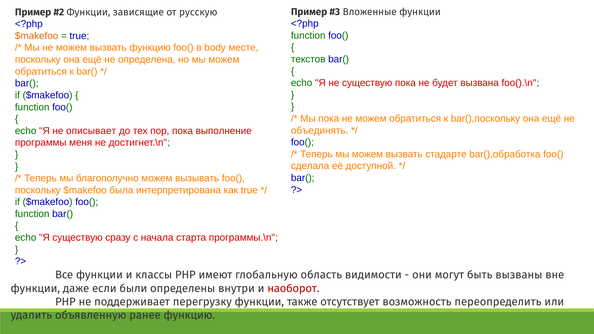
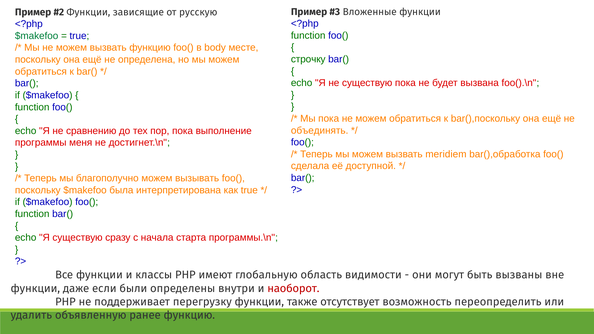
$makefoo colour: orange -> green (37, 36)
текстов: текстов -> строчку (308, 59)
описывает: описывает -> сравнению (91, 131)
стадарте: стадарте -> meridiem (446, 154)
